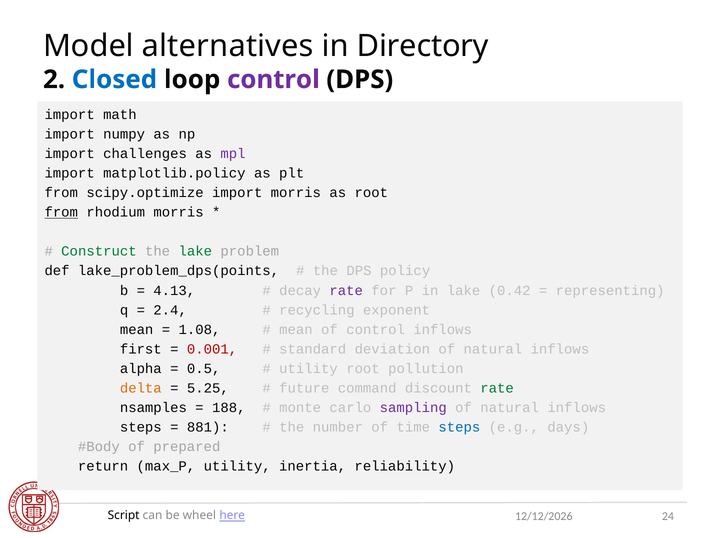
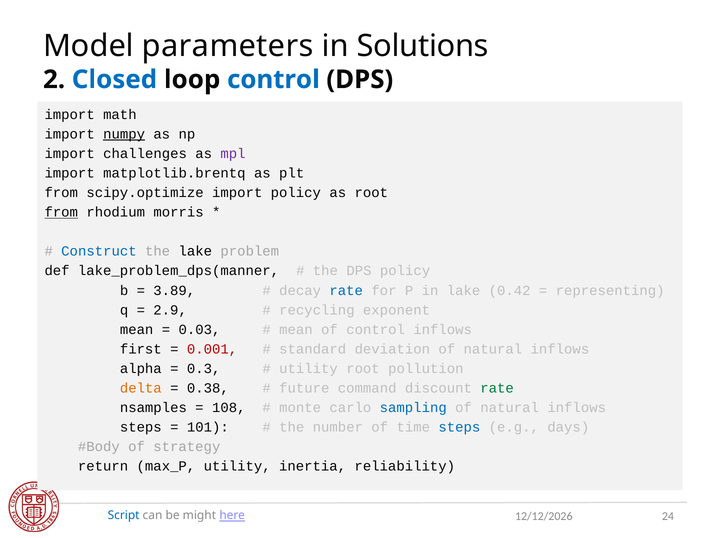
alternatives: alternatives -> parameters (228, 46)
Directory: Directory -> Solutions (423, 46)
control colour: purple -> blue (273, 80)
numpy underline: none -> present (124, 134)
matplotlib.policy: matplotlib.policy -> matplotlib.brentq (174, 173)
import morris: morris -> policy (296, 193)
Construct colour: green -> blue (99, 251)
lake colour: green -> black (195, 251)
lake_problem_dps(points: lake_problem_dps(points -> lake_problem_dps(manner (179, 271)
4.13: 4.13 -> 3.89 (174, 290)
rate colour: purple -> blue (346, 290)
2.4: 2.4 -> 2.9 (170, 310)
1.08: 1.08 -> 0.03 (199, 329)
0.5: 0.5 -> 0.3 (204, 368)
5.25: 5.25 -> 0.38 (208, 388)
188: 188 -> 108 (229, 408)
sampling colour: purple -> blue (413, 408)
881: 881 -> 101 (208, 427)
prepared: prepared -> strategy (187, 447)
Script colour: black -> blue (124, 515)
wheel: wheel -> might (199, 515)
